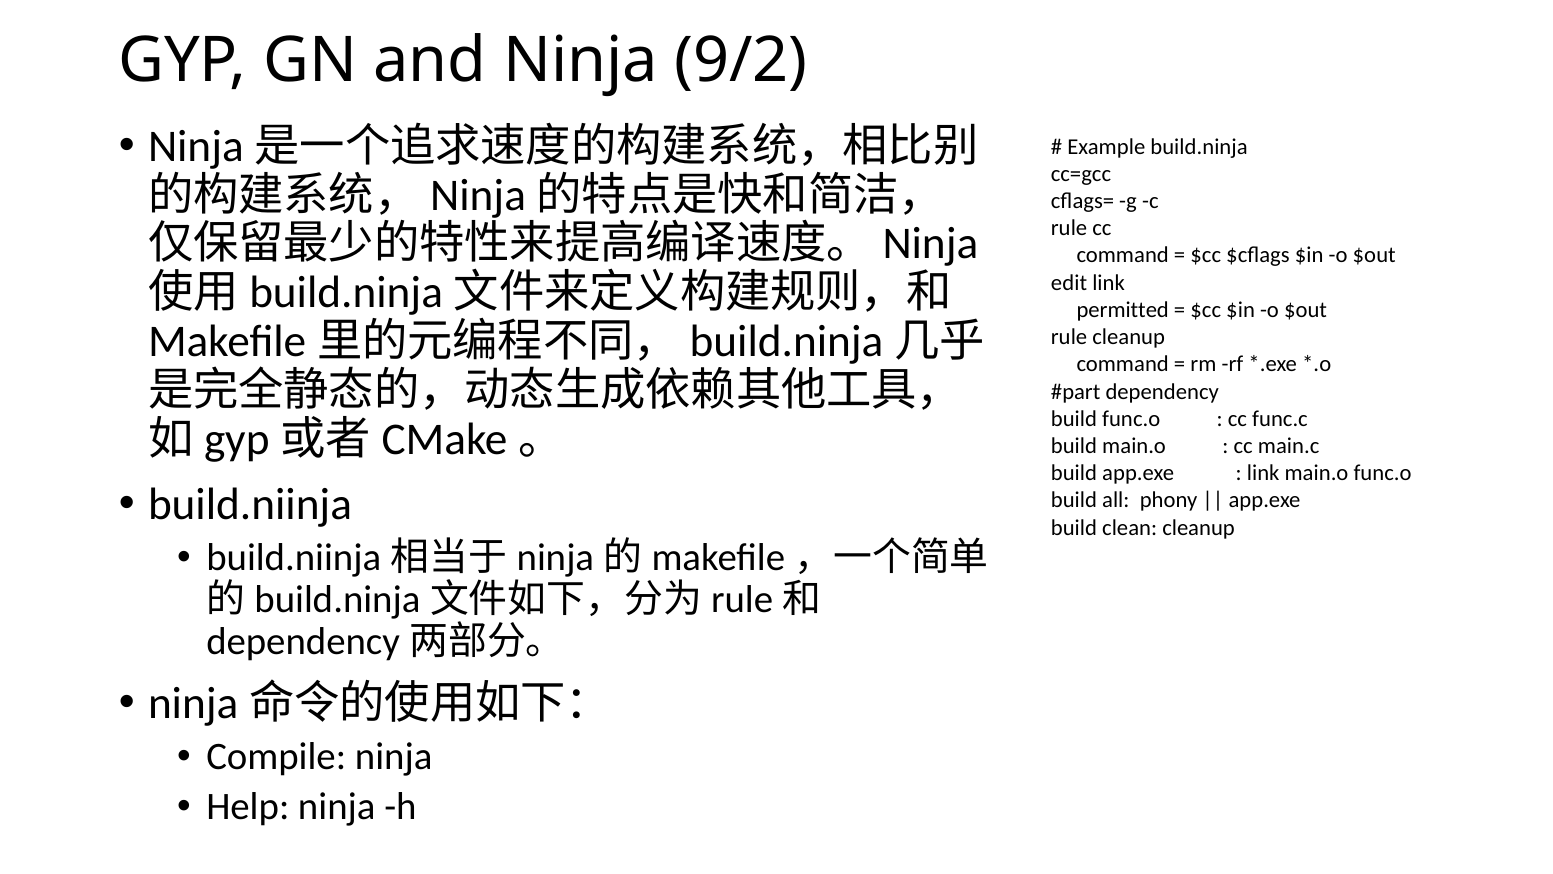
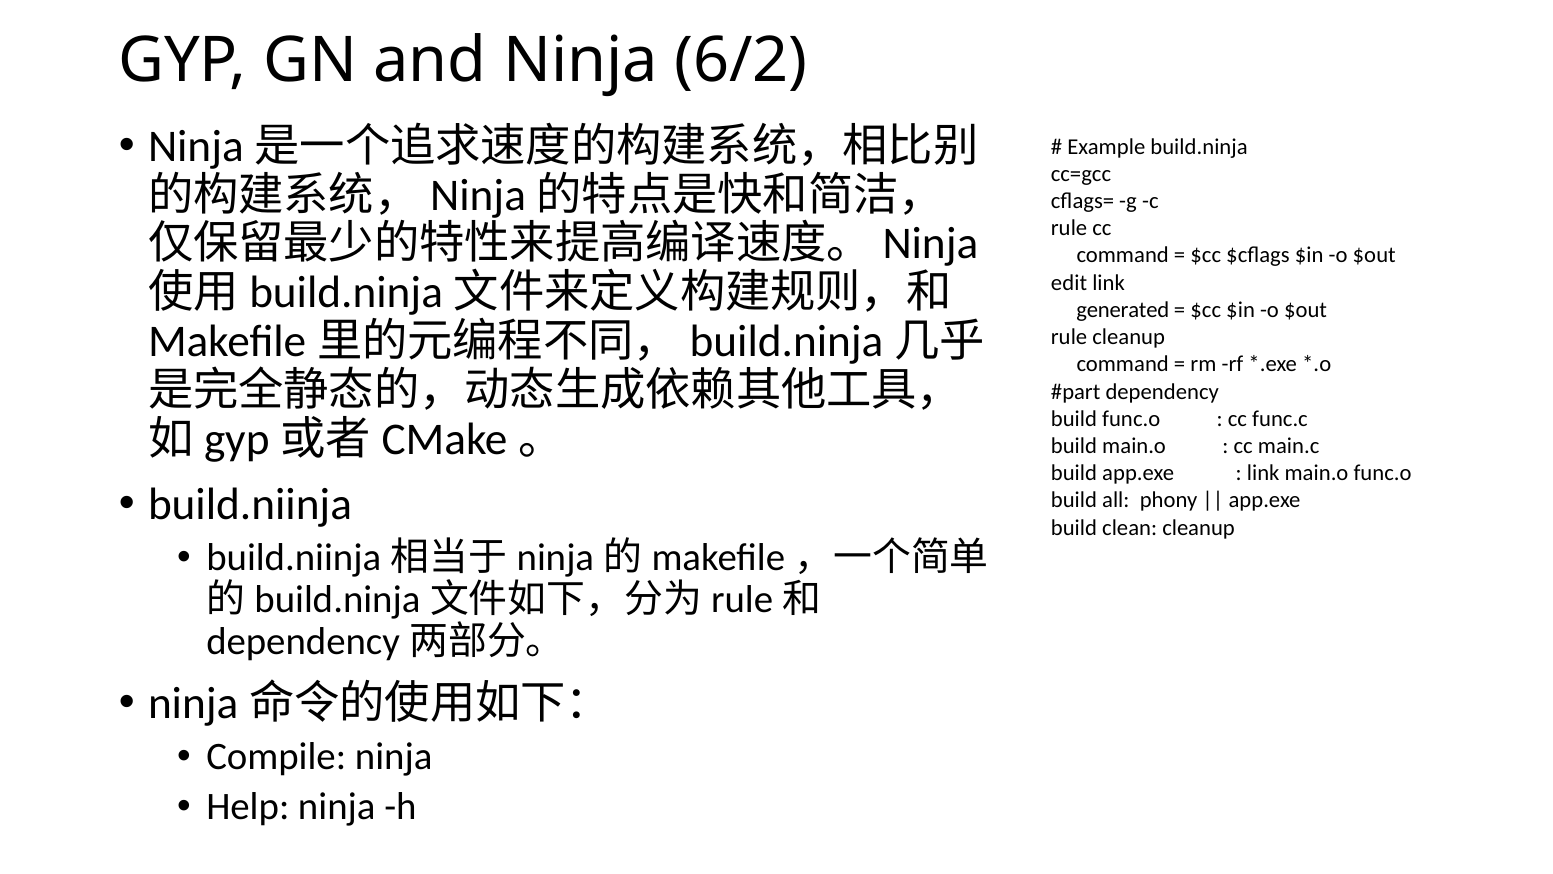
9/2: 9/2 -> 6/2 (741, 61)
permitted: permitted -> generated (1123, 310)
